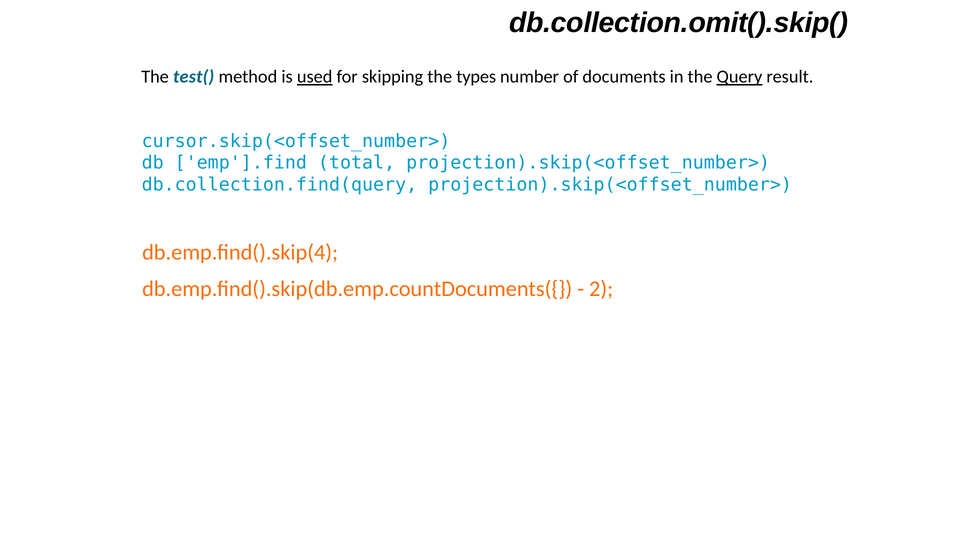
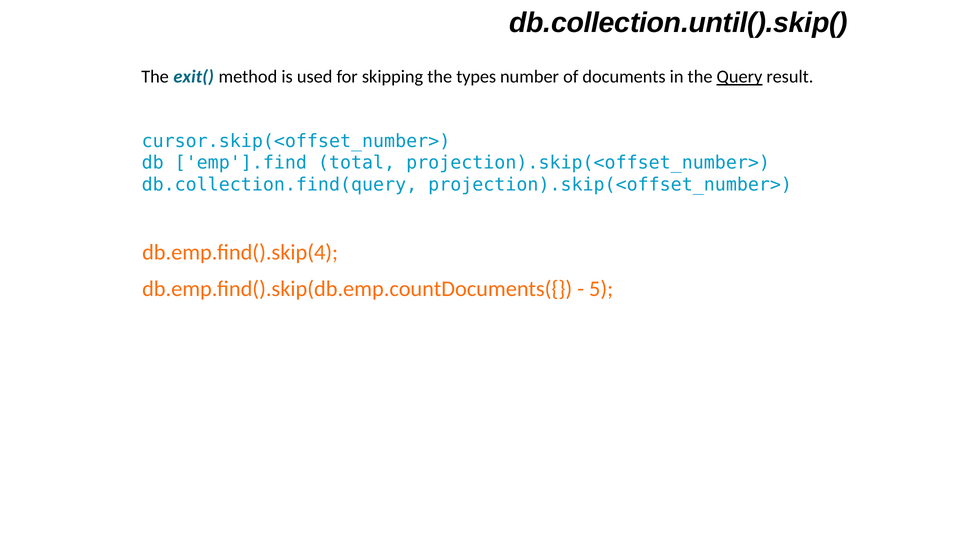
db.collection.omit().skip(: db.collection.omit().skip( -> db.collection.until().skip( (679, 23)
test(: test( -> exit( (194, 77)
used underline: present -> none (315, 77)
2: 2 -> 5 (601, 289)
